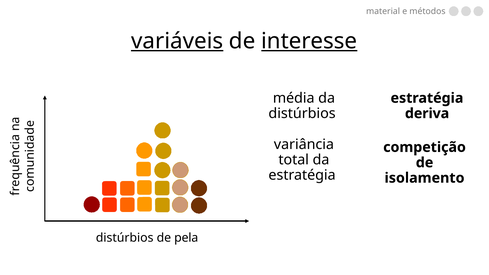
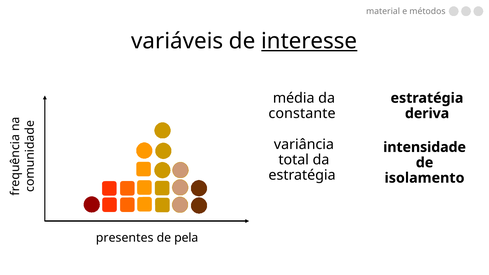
variáveis underline: present -> none (177, 41)
distúrbios: distúrbios -> constante (302, 113)
competição: competição -> intensidade (425, 147)
distúrbios: distúrbios -> presentes (125, 238)
